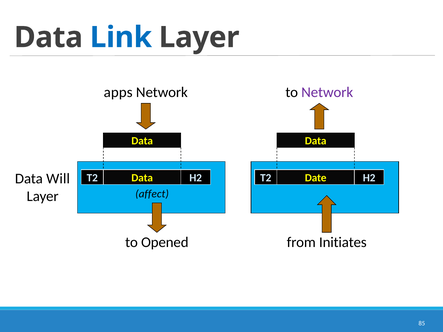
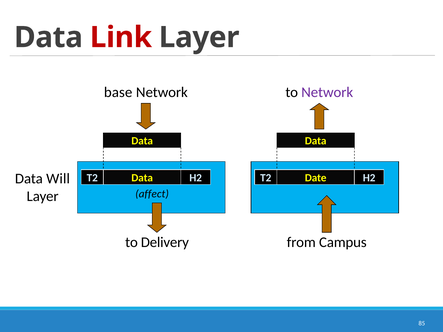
Link colour: blue -> red (121, 37)
apps: apps -> base (118, 92)
Opened: Opened -> Delivery (165, 242)
Initiates: Initiates -> Campus (343, 242)
